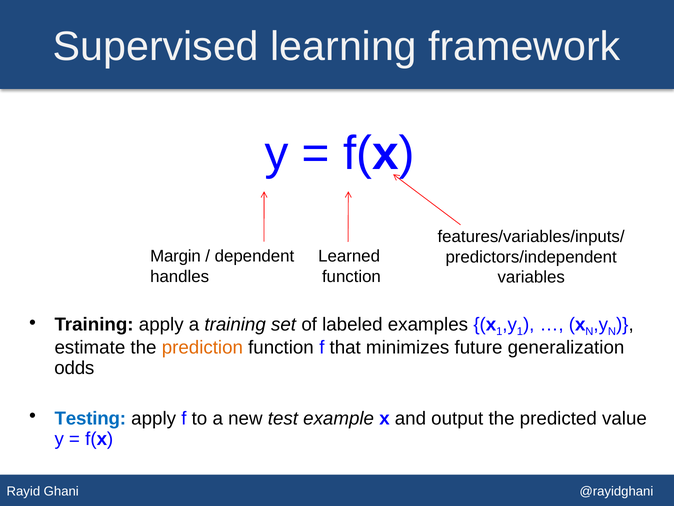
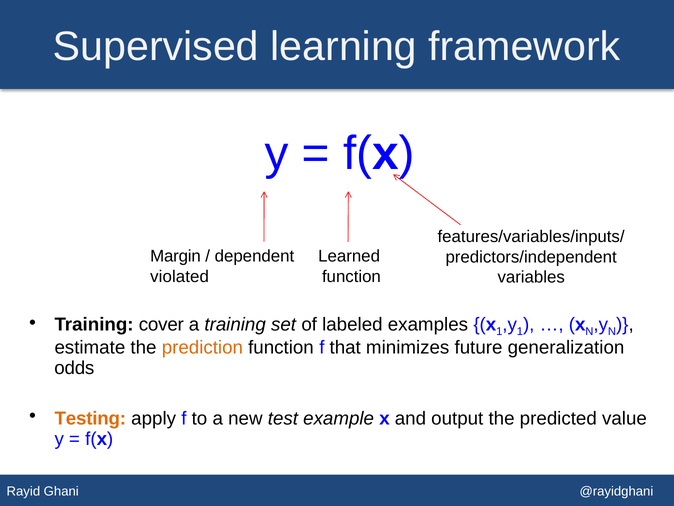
handles: handles -> violated (180, 276)
Training apply: apply -> cover (161, 324)
Testing colour: blue -> orange (90, 418)
